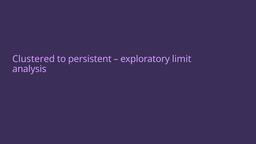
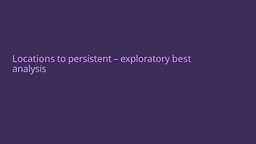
Clustered: Clustered -> Locations (34, 59)
limit: limit -> best (182, 59)
